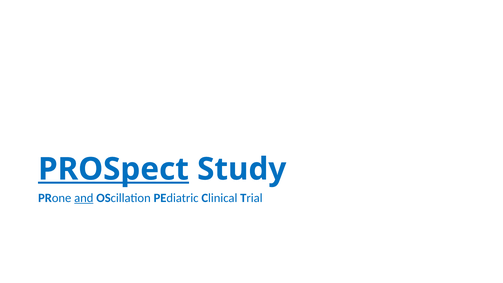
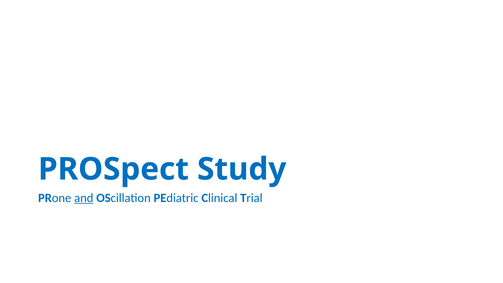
PROSpect underline: present -> none (113, 169)
